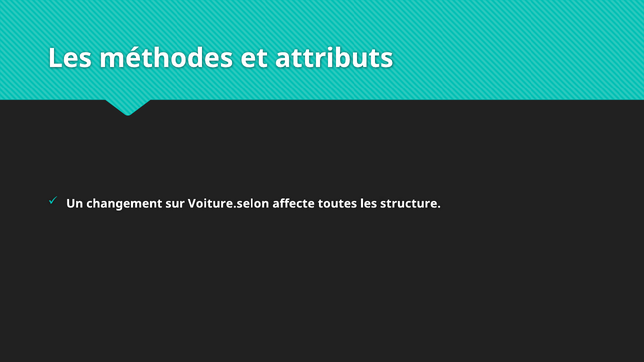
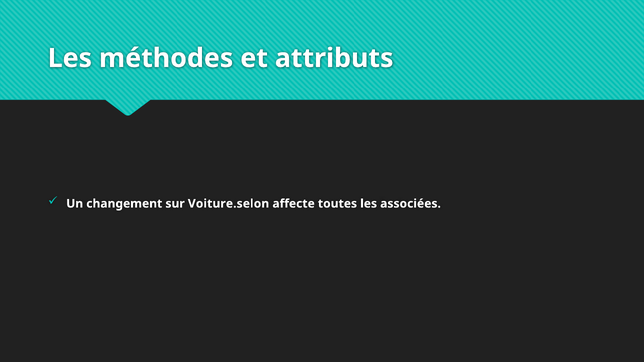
structure: structure -> associées (411, 204)
